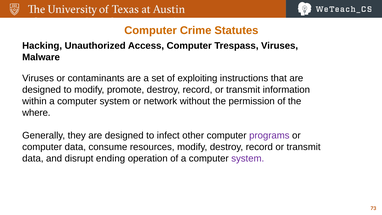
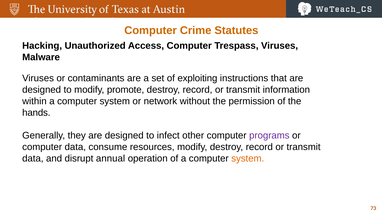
where: where -> hands (36, 113)
ending: ending -> annual (111, 158)
system colour: purple -> orange (248, 158)
